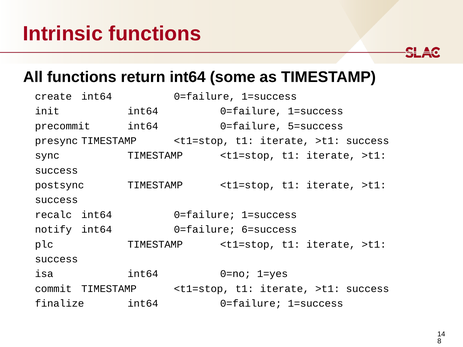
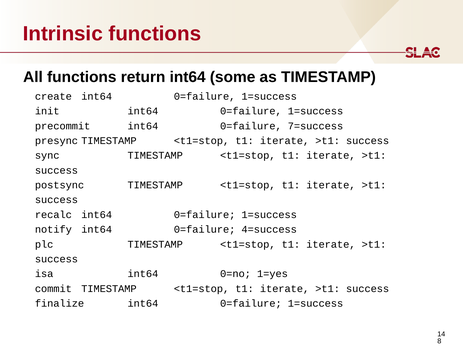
5=success: 5=success -> 7=success (315, 126)
6=success: 6=success -> 4=success (269, 230)
